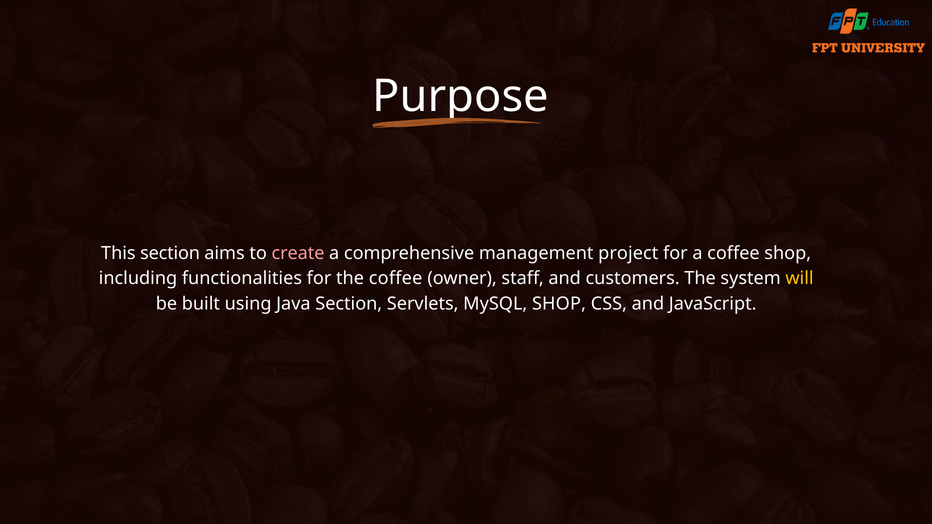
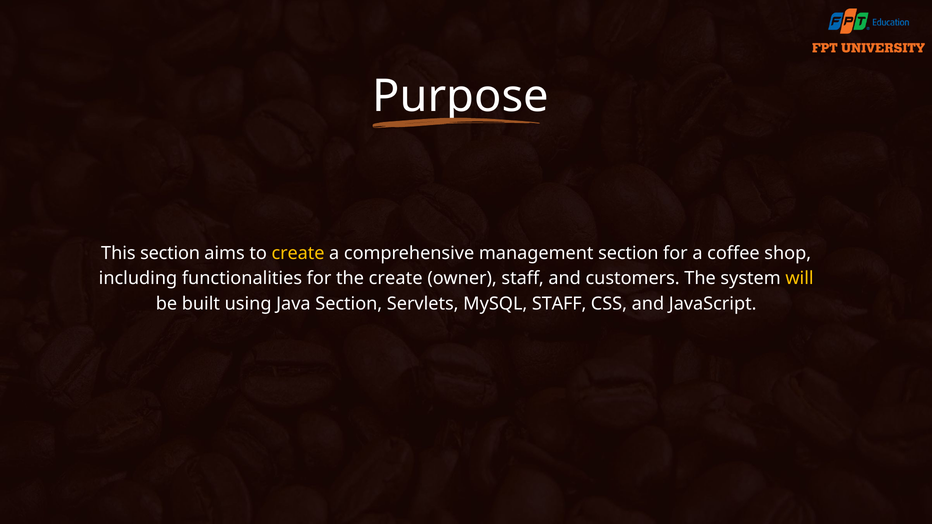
create colour: pink -> yellow (298, 253)
management project: project -> section (628, 253)
the coffee: coffee -> create (396, 279)
MySQL SHOP: SHOP -> STAFF (559, 304)
